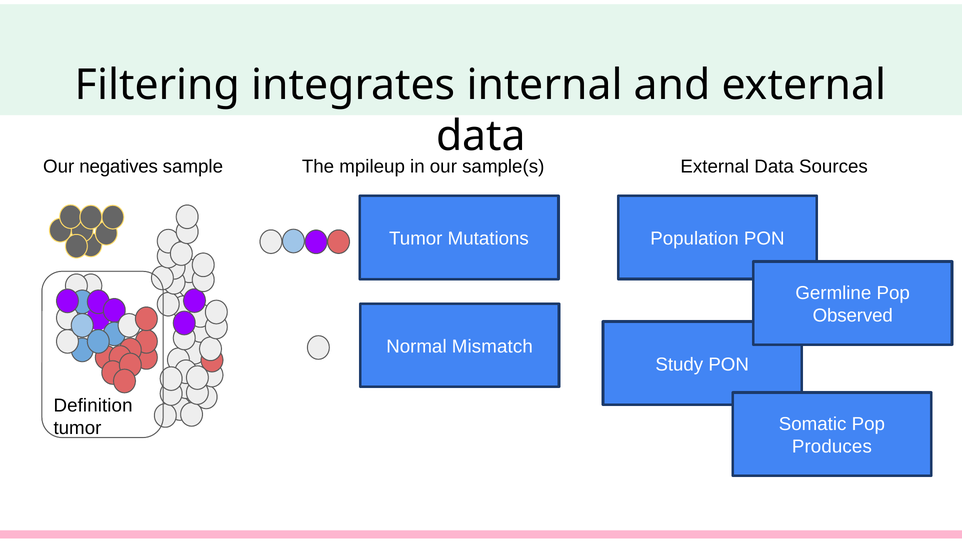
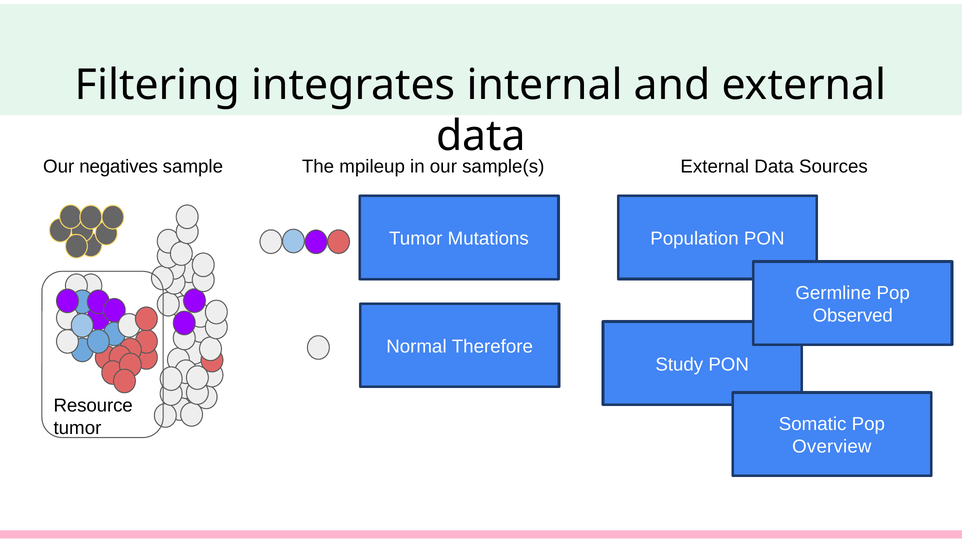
Mismatch: Mismatch -> Therefore (492, 347)
Definition: Definition -> Resource (93, 406)
Produces: Produces -> Overview (832, 447)
